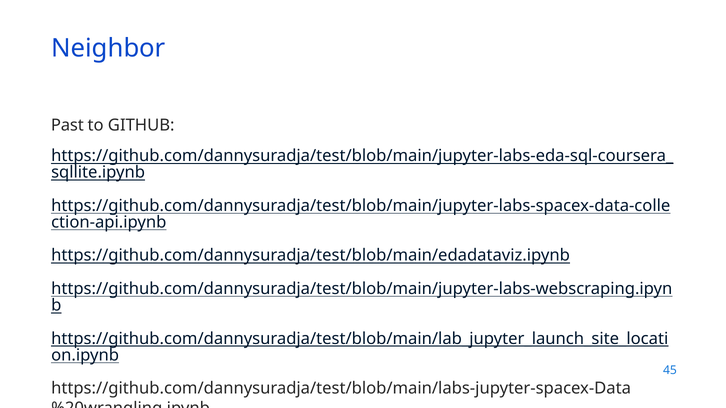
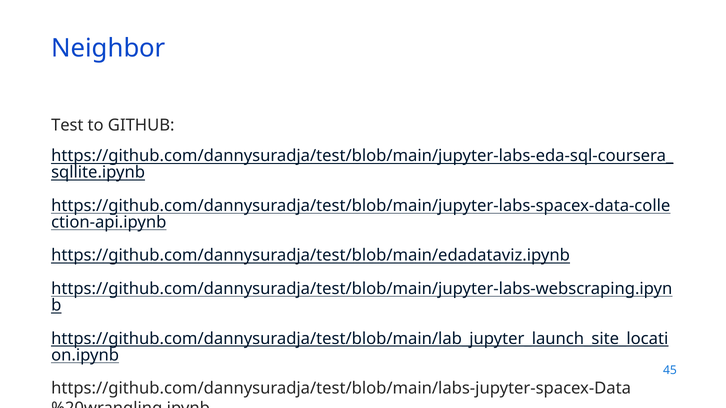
Past: Past -> Test (67, 125)
